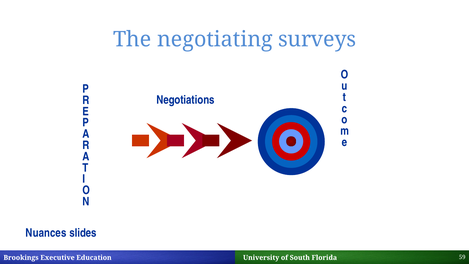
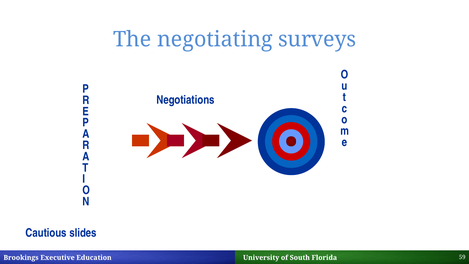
Nuances: Nuances -> Cautious (46, 233)
